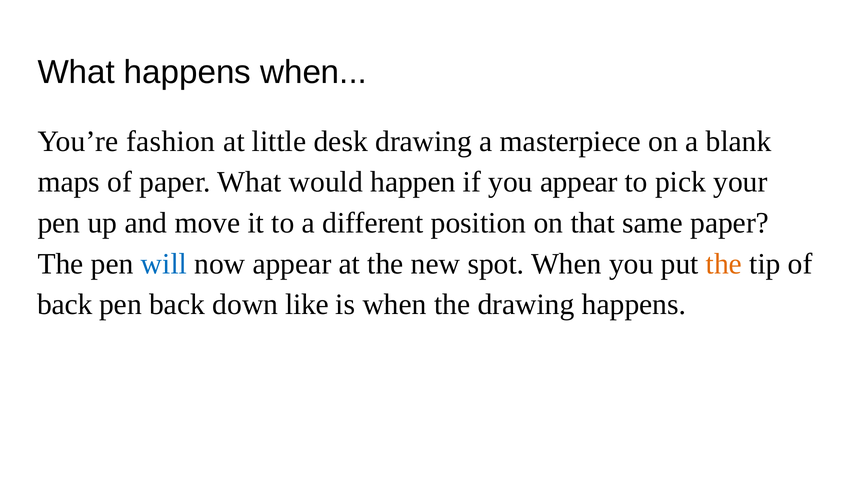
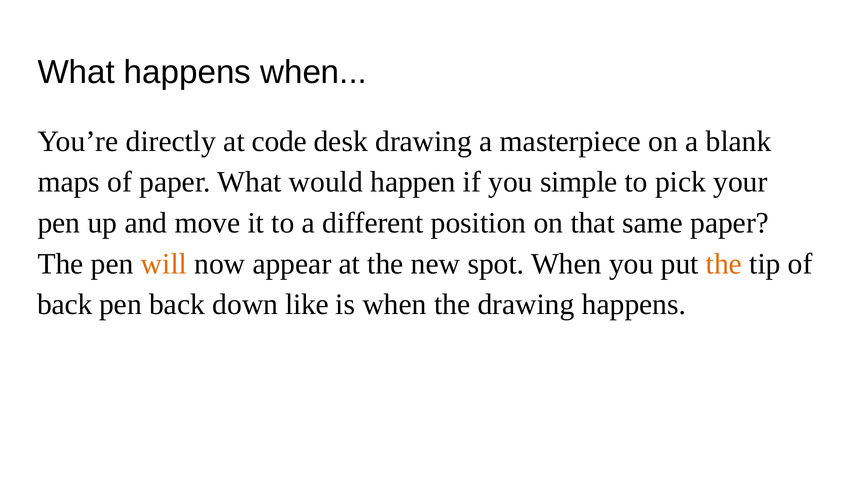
fashion: fashion -> directly (171, 141)
little: little -> code (279, 141)
you appear: appear -> simple (579, 182)
will colour: blue -> orange (164, 264)
